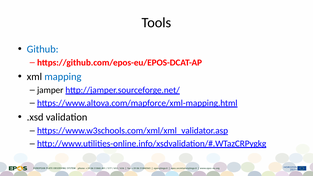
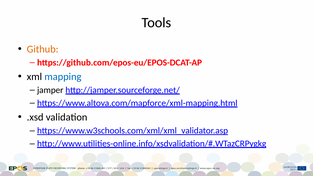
Github colour: blue -> orange (43, 49)
